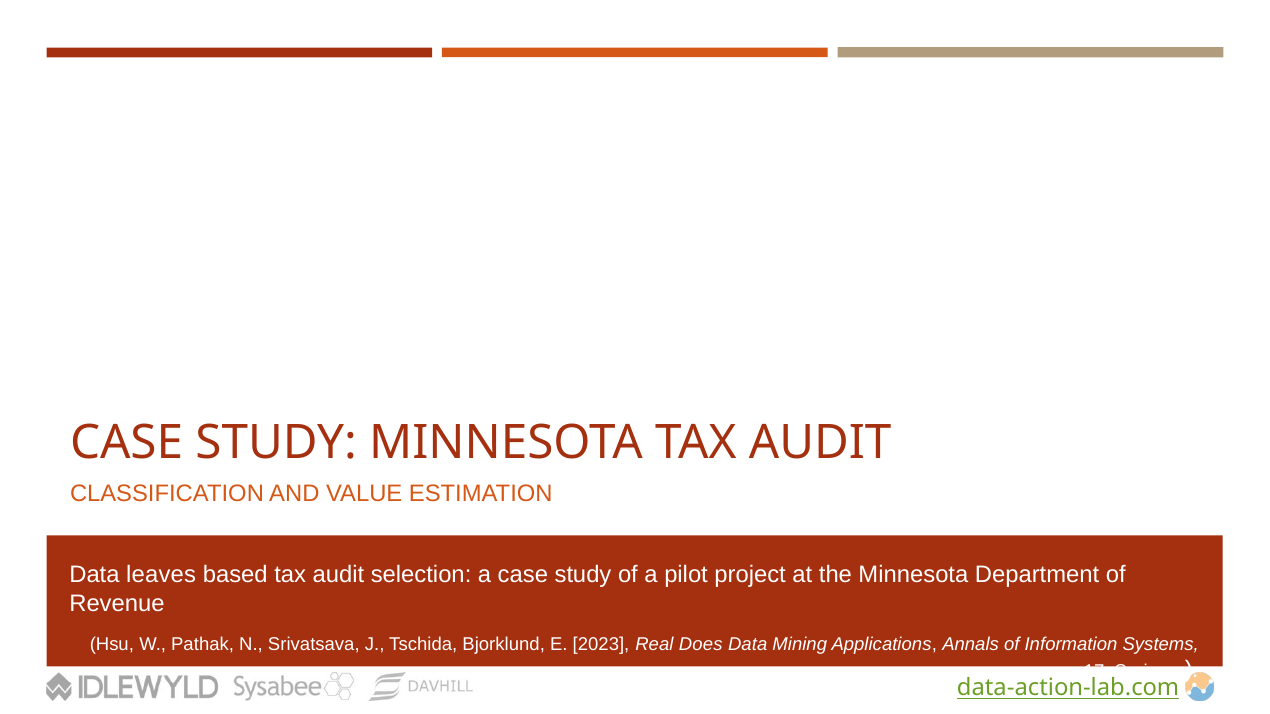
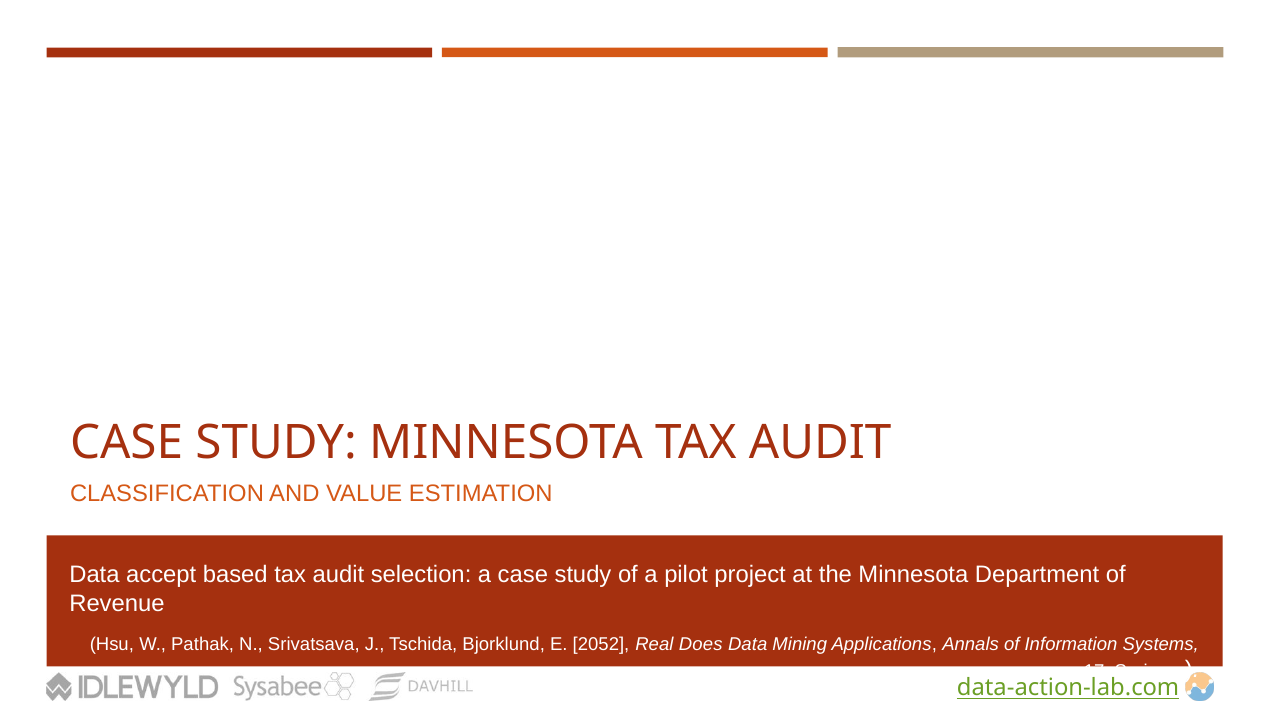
leaves: leaves -> accept (161, 575)
2023: 2023 -> 2052 (601, 644)
